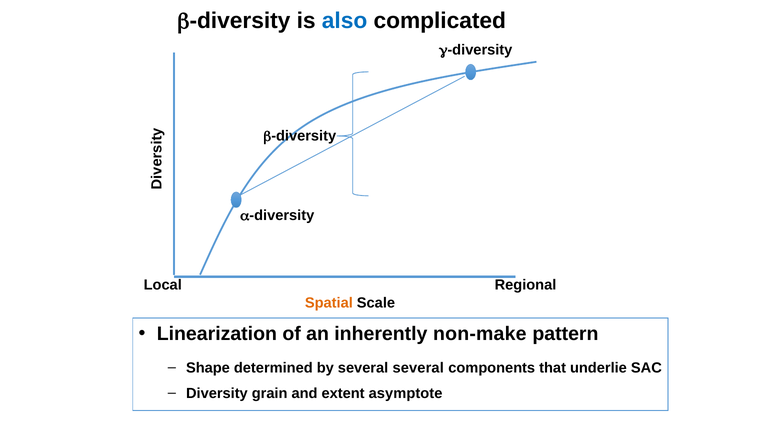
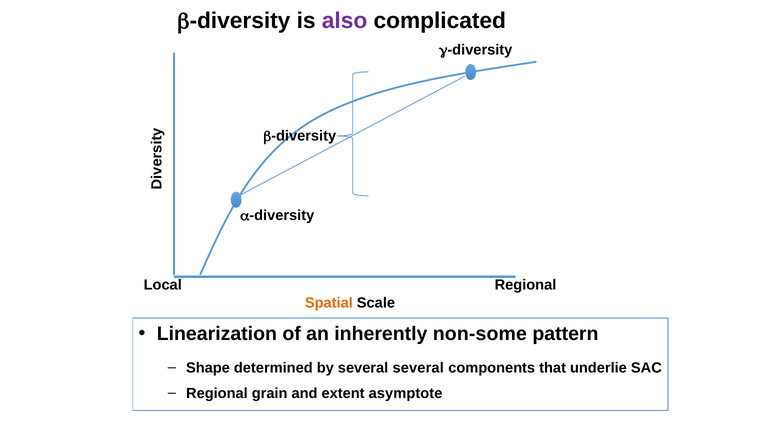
also colour: blue -> purple (345, 21)
non-make: non-make -> non-some (480, 334)
Diversity: Diversity -> Regional (217, 393)
